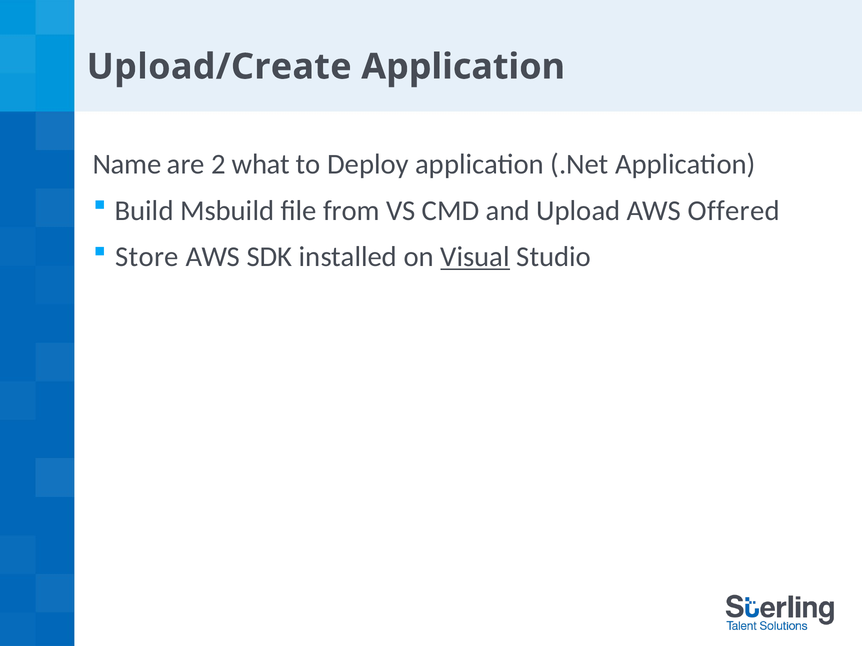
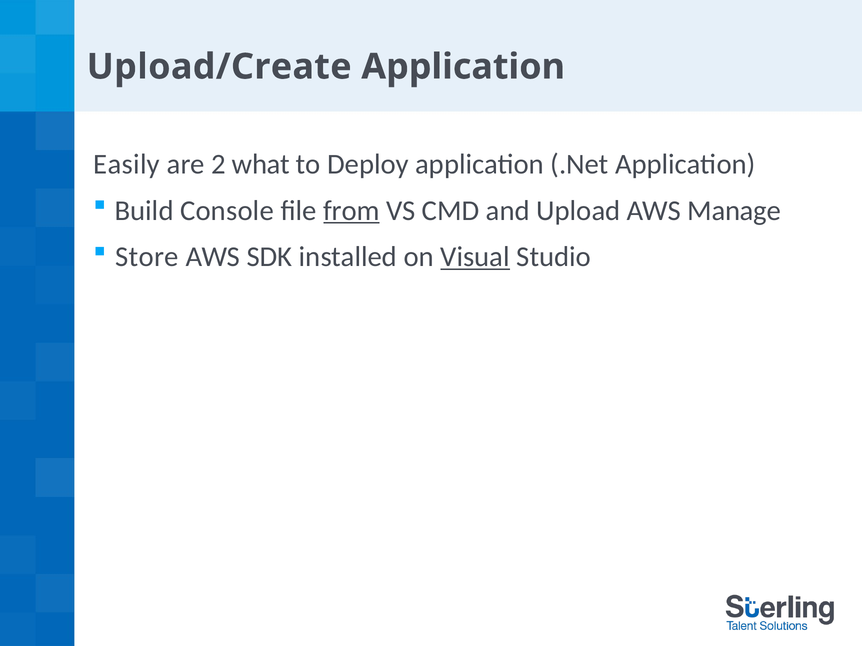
Name: Name -> Easily (127, 164)
Msbuild: Msbuild -> Console (227, 211)
from underline: none -> present (352, 211)
Offered: Offered -> Manage (734, 211)
